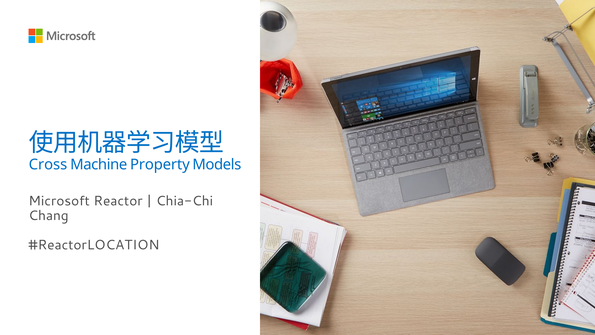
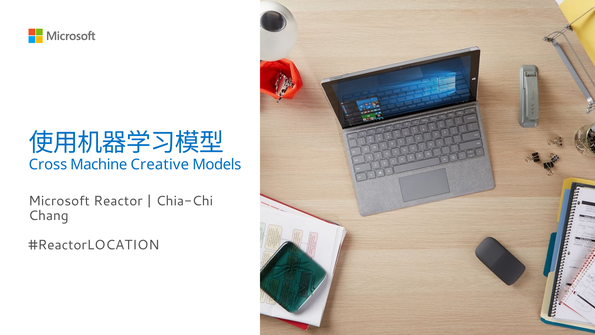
Property: Property -> Creative (160, 164)
